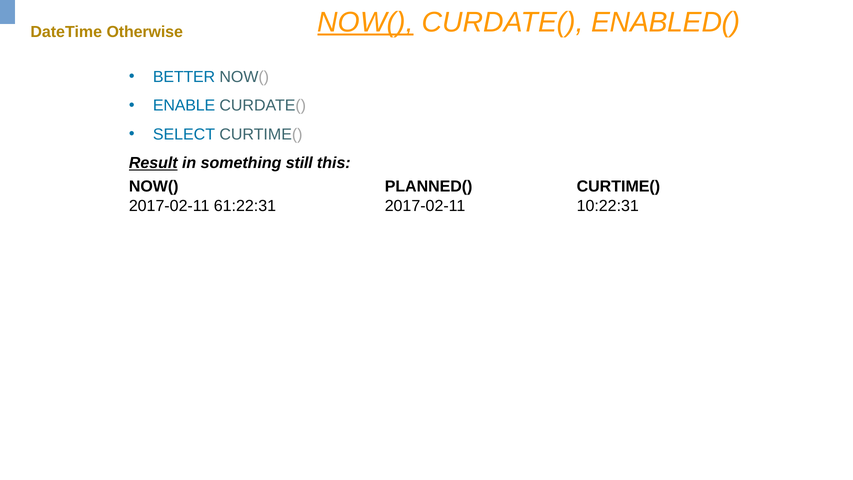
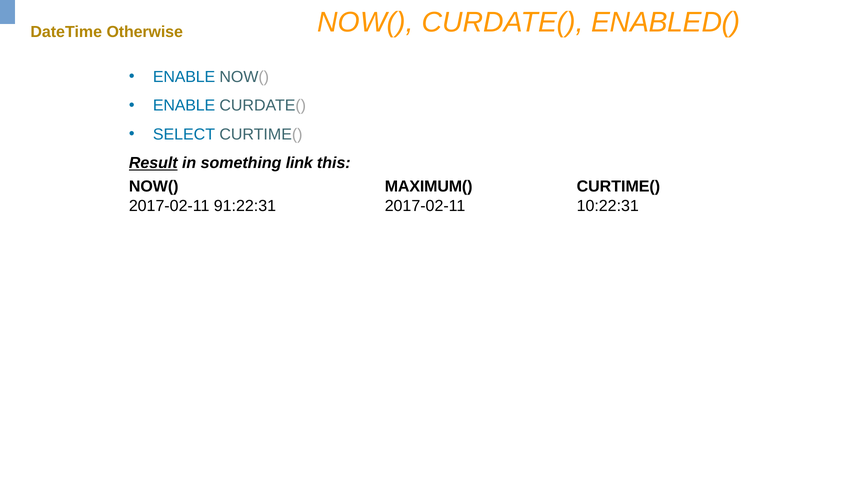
NOW( underline: present -> none (366, 22)
BETTER: BETTER -> ENABLE (184, 77)
still: still -> link (299, 163)
PLANNED(: PLANNED( -> MAXIMUM( (429, 187)
61:22:31: 61:22:31 -> 91:22:31 (245, 206)
